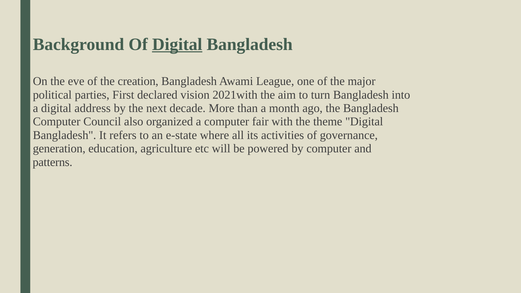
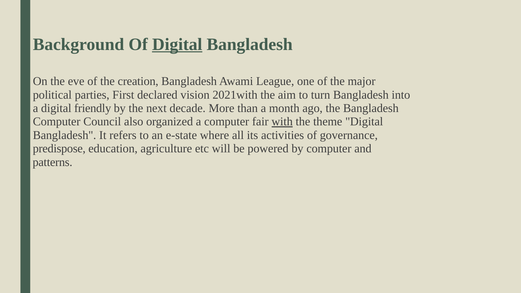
address: address -> friendly (93, 108)
with underline: none -> present (282, 122)
generation: generation -> predispose (59, 149)
